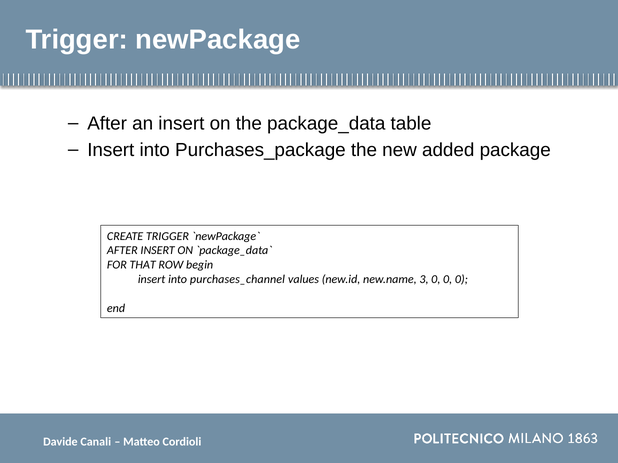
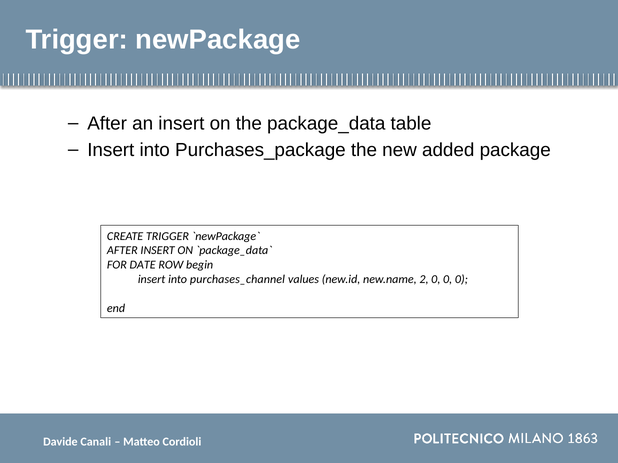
THAT: THAT -> DATE (143, 265)
3: 3 -> 2 (424, 280)
